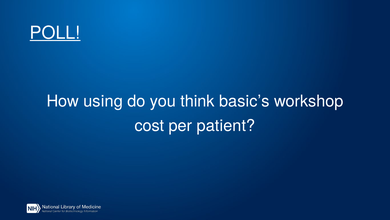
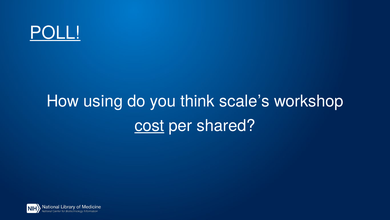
basic’s: basic’s -> scale’s (244, 101)
cost underline: none -> present (149, 125)
patient: patient -> shared (226, 125)
